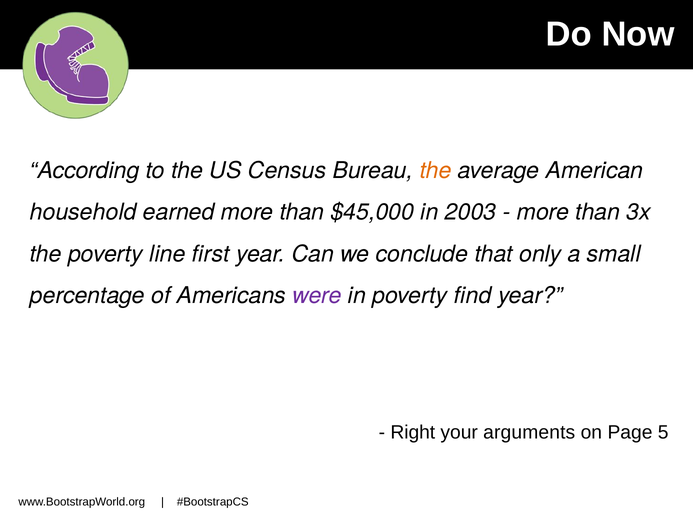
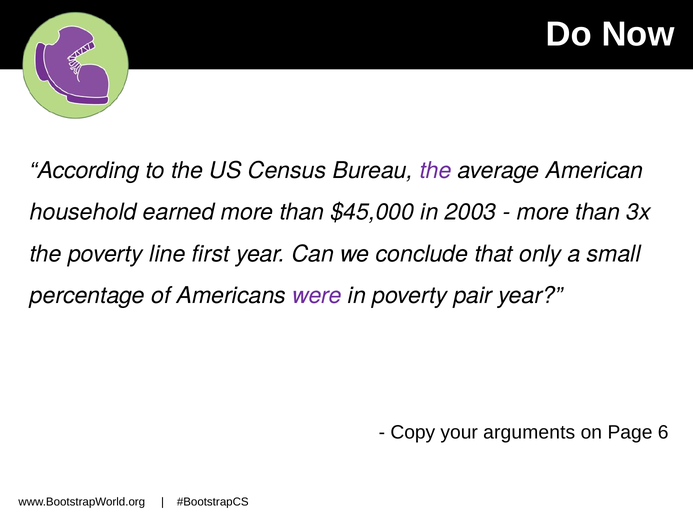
the colour: orange -> purple (435, 171)
find: find -> pair (473, 295)
Right: Right -> Copy (413, 432)
5: 5 -> 6 (663, 432)
